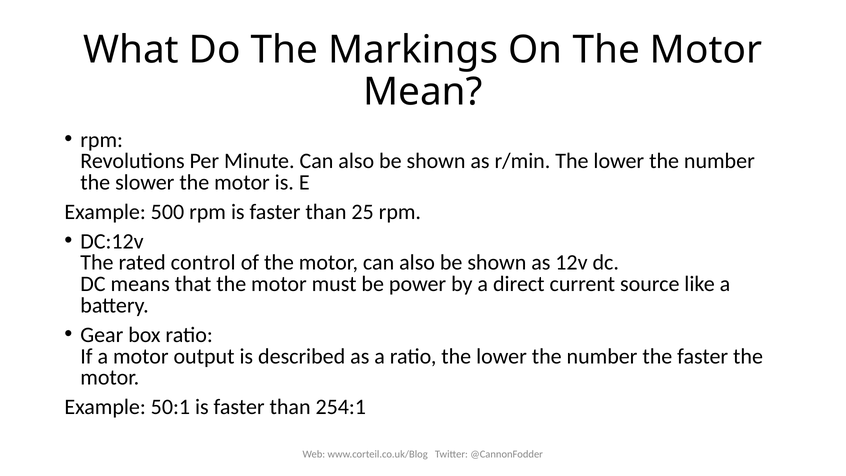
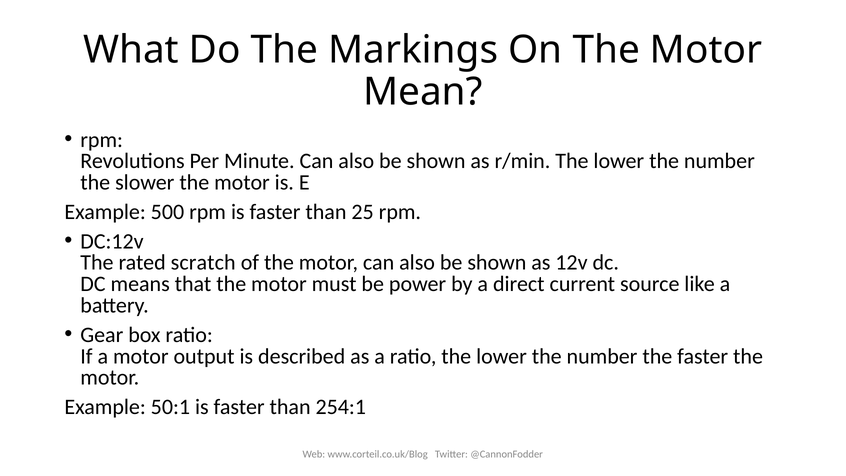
control: control -> scratch (203, 263)
